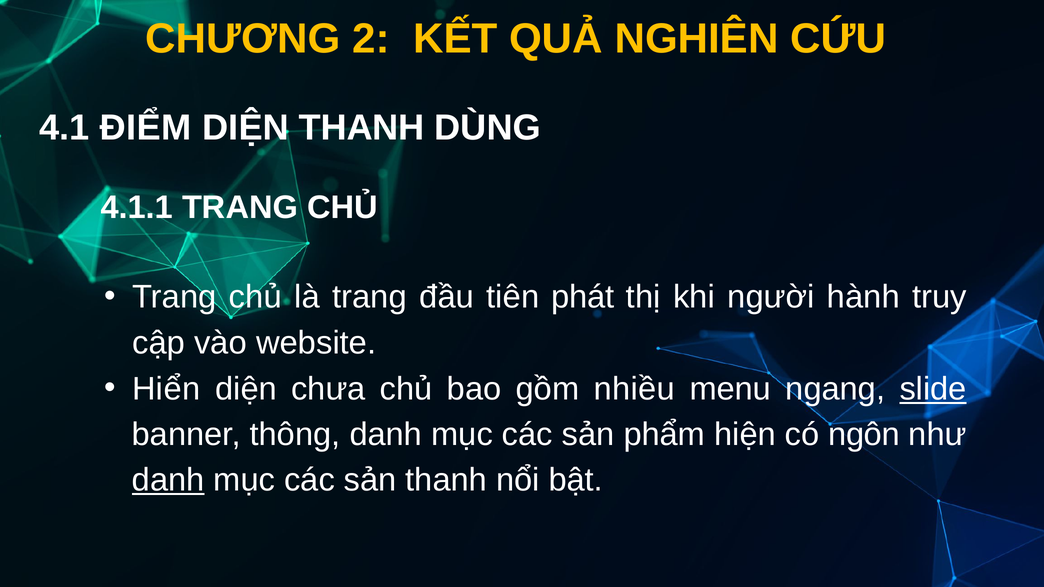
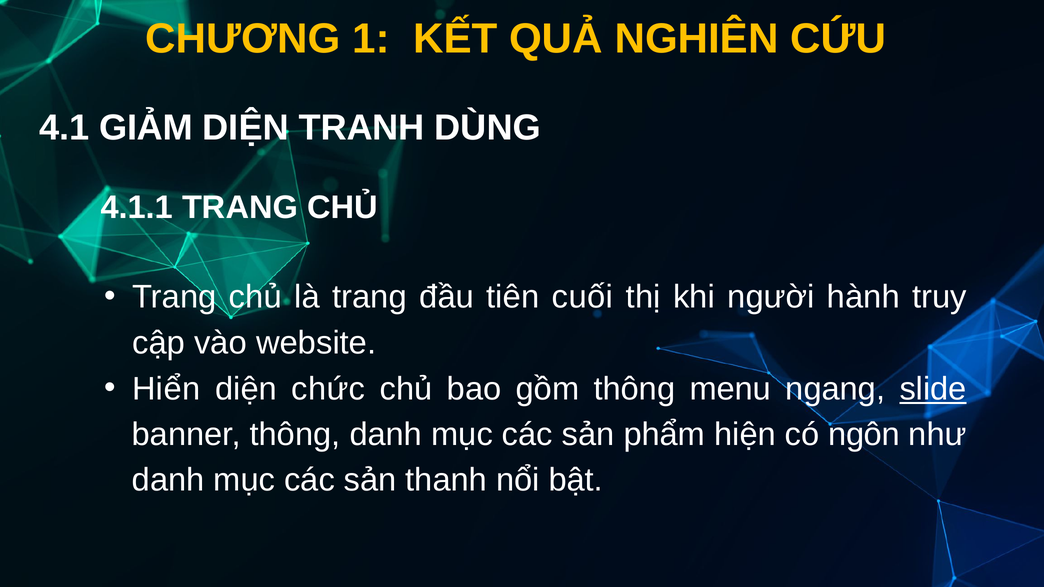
2: 2 -> 1 (371, 39)
ĐIỂM: ĐIỂM -> GIẢM (146, 128)
DIỆN THANH: THANH -> TRANH (362, 128)
phát: phát -> cuối (582, 297)
chưa: chưa -> chức (328, 389)
gồm nhiều: nhiều -> thông (634, 389)
danh underline: present -> none (168, 480)
